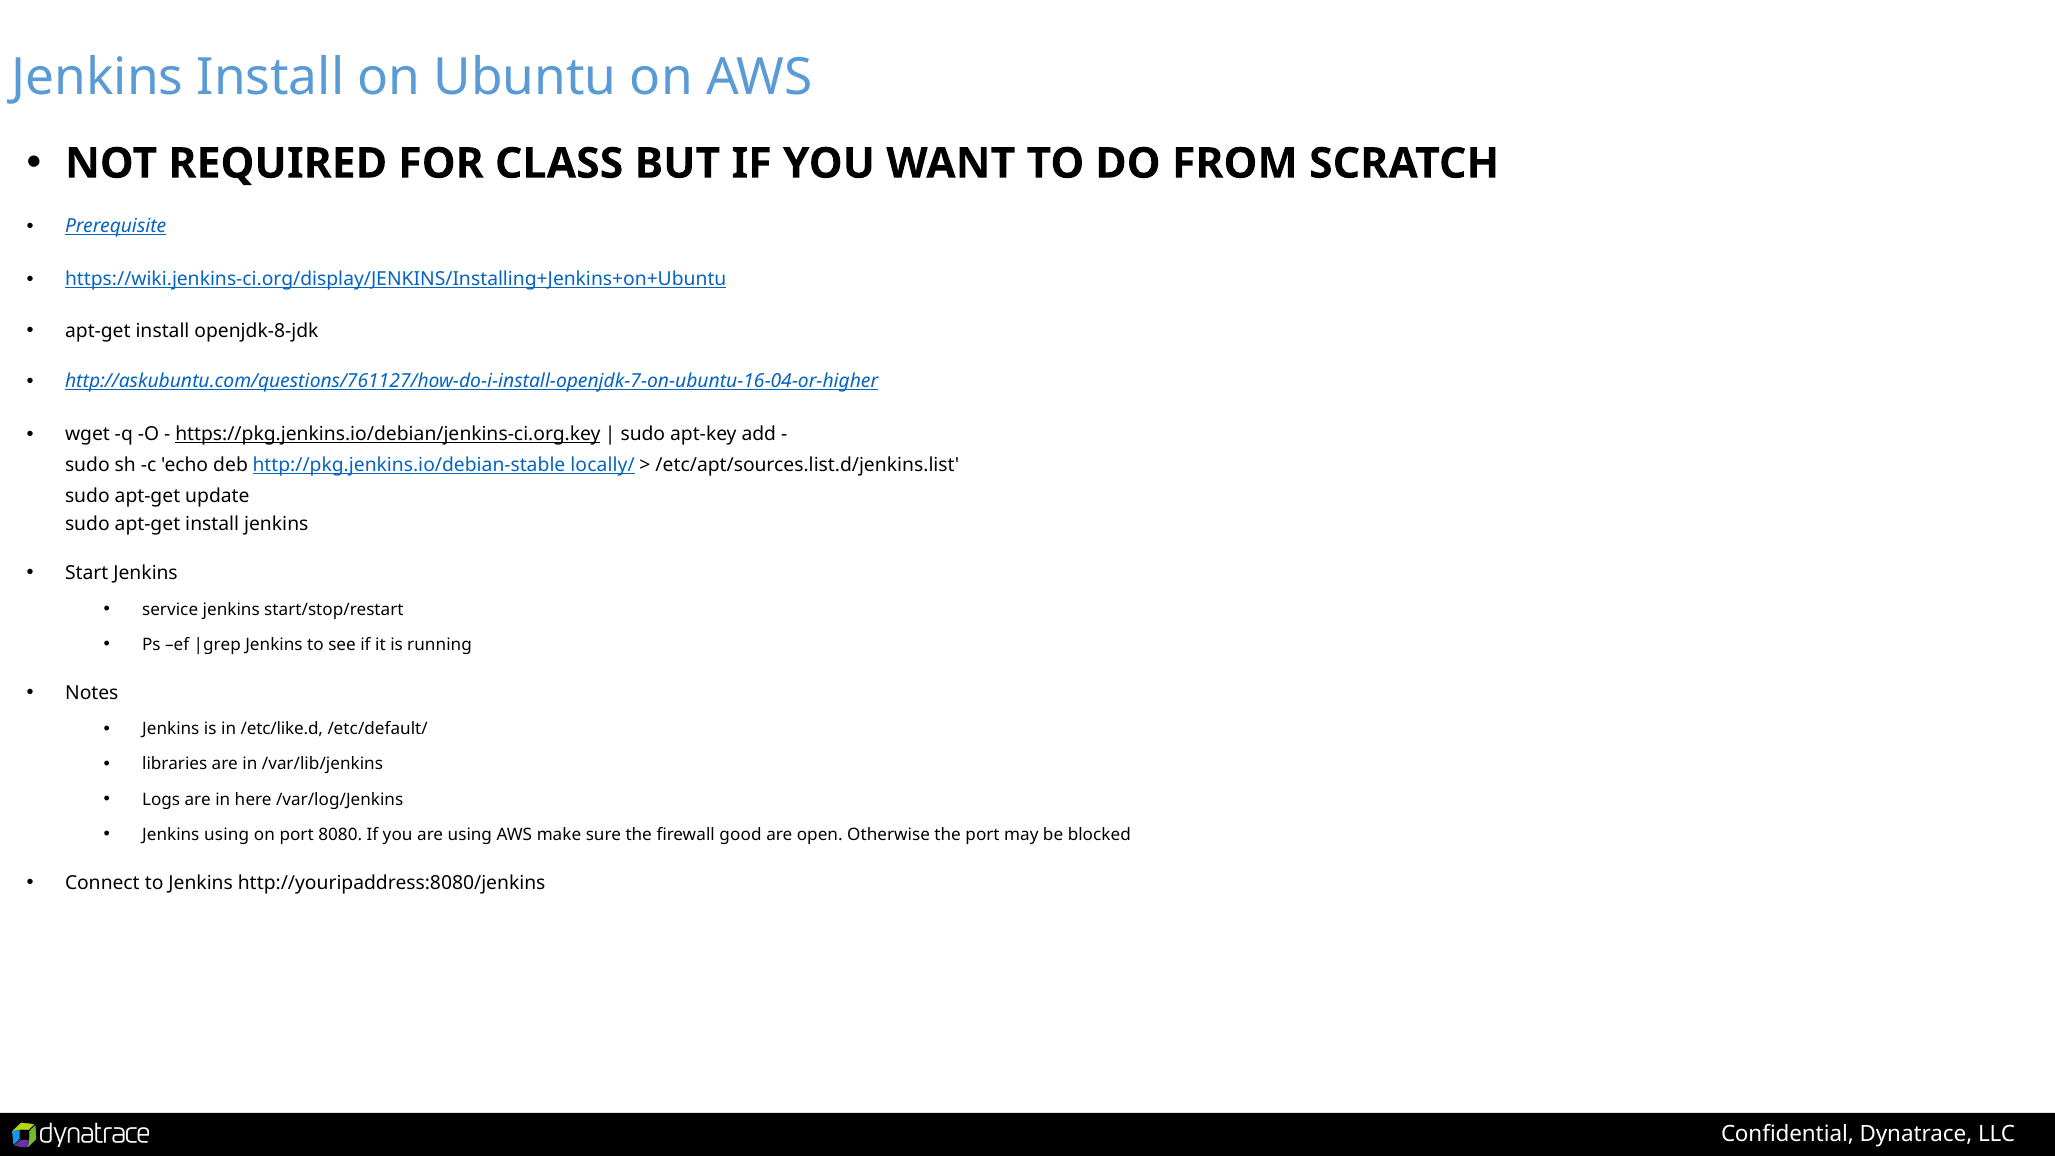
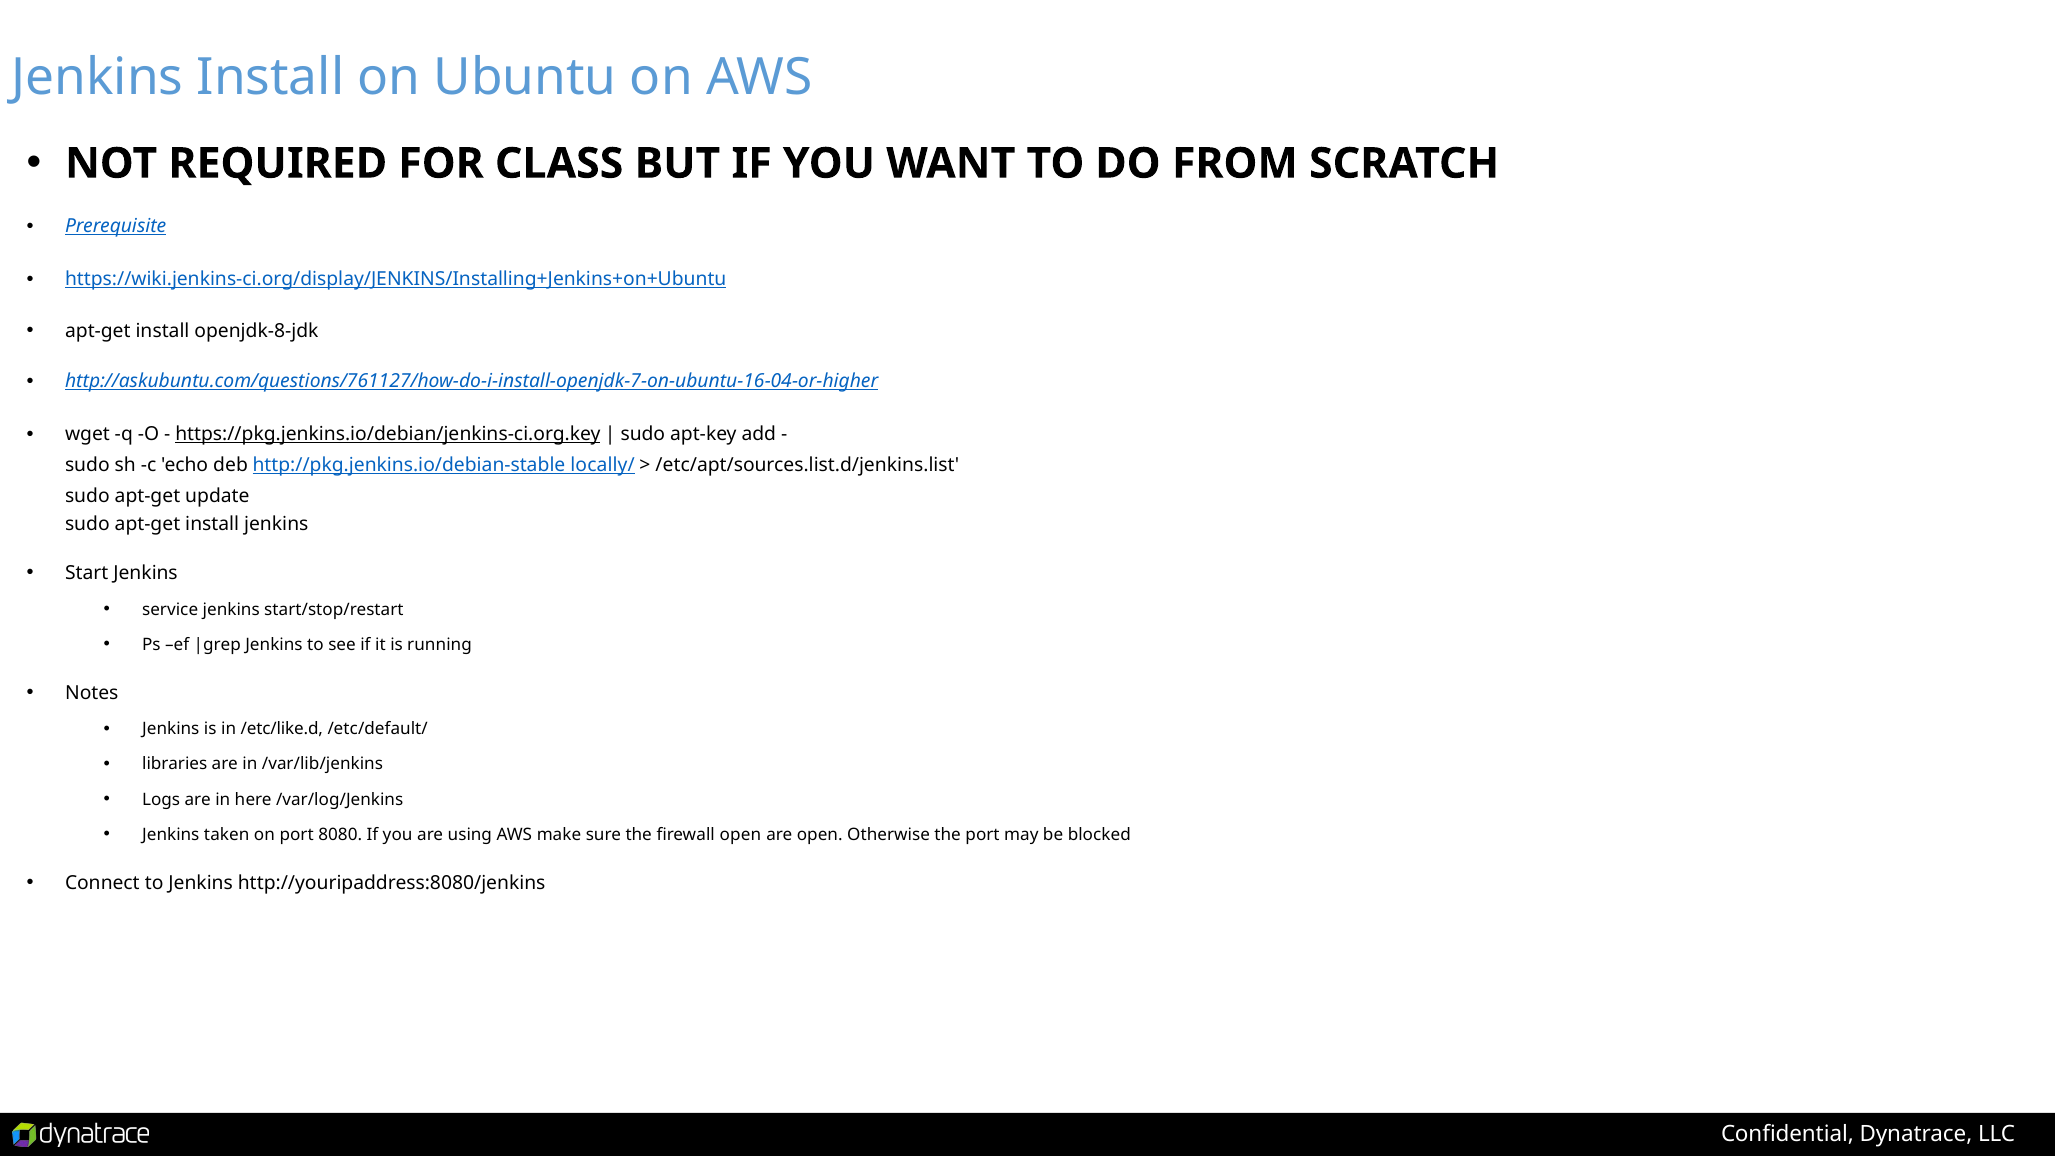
Jenkins using: using -> taken (227, 835)
firewall good: good -> open (740, 835)
